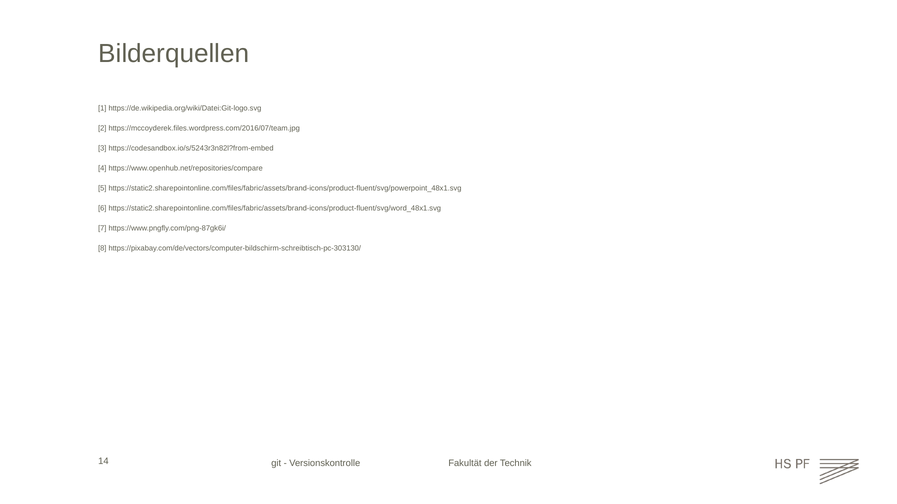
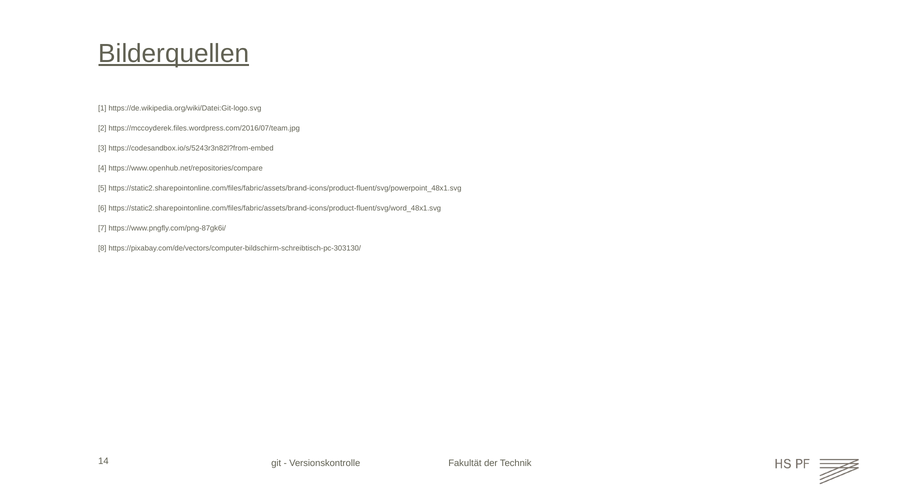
Bilderquellen underline: none -> present (174, 54)
